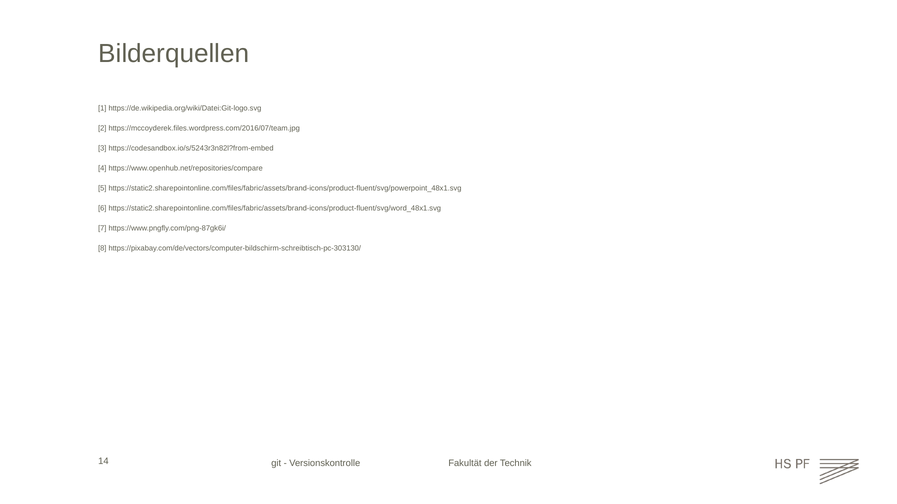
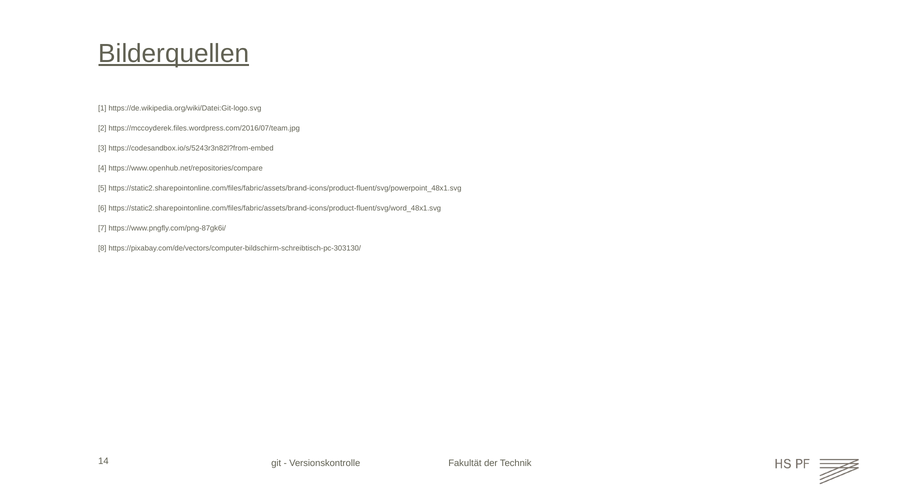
Bilderquellen underline: none -> present (174, 54)
